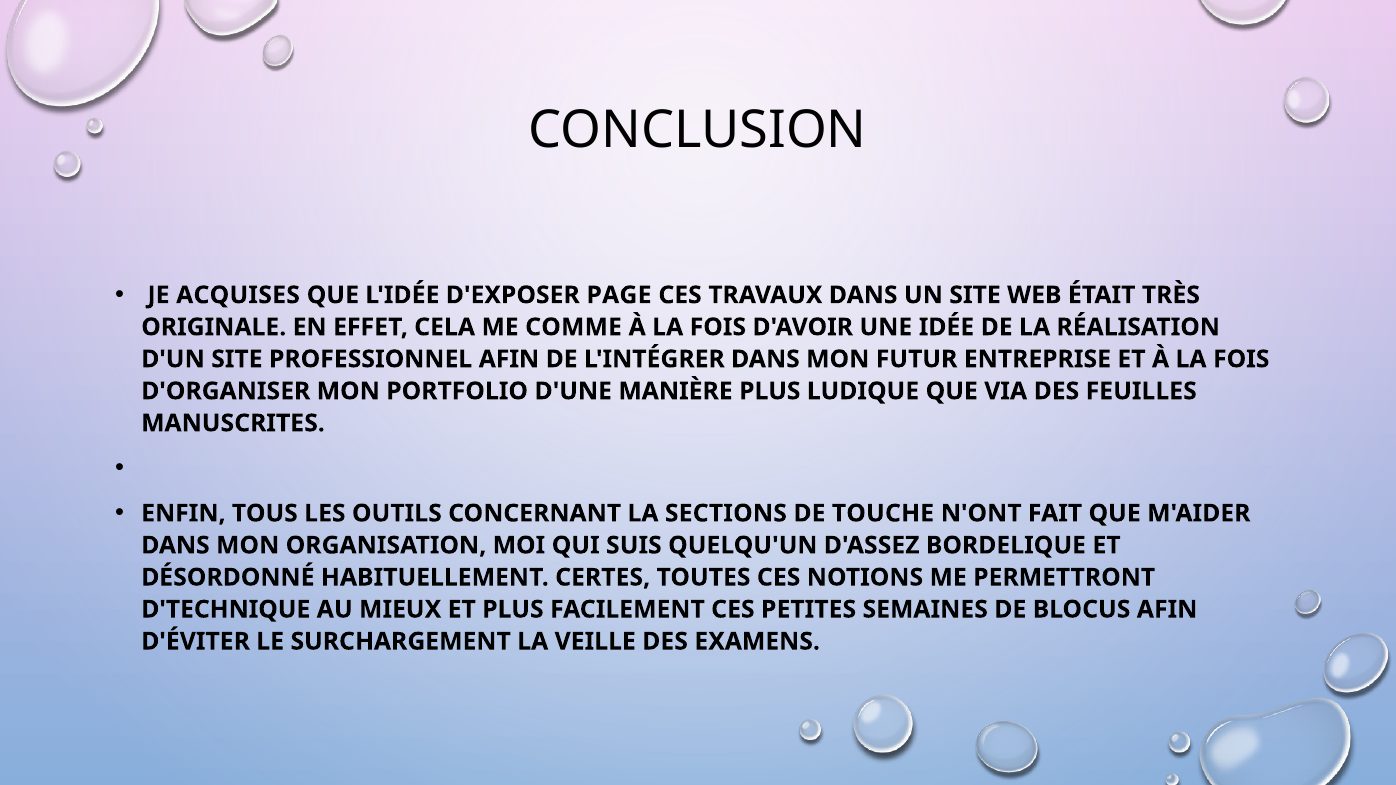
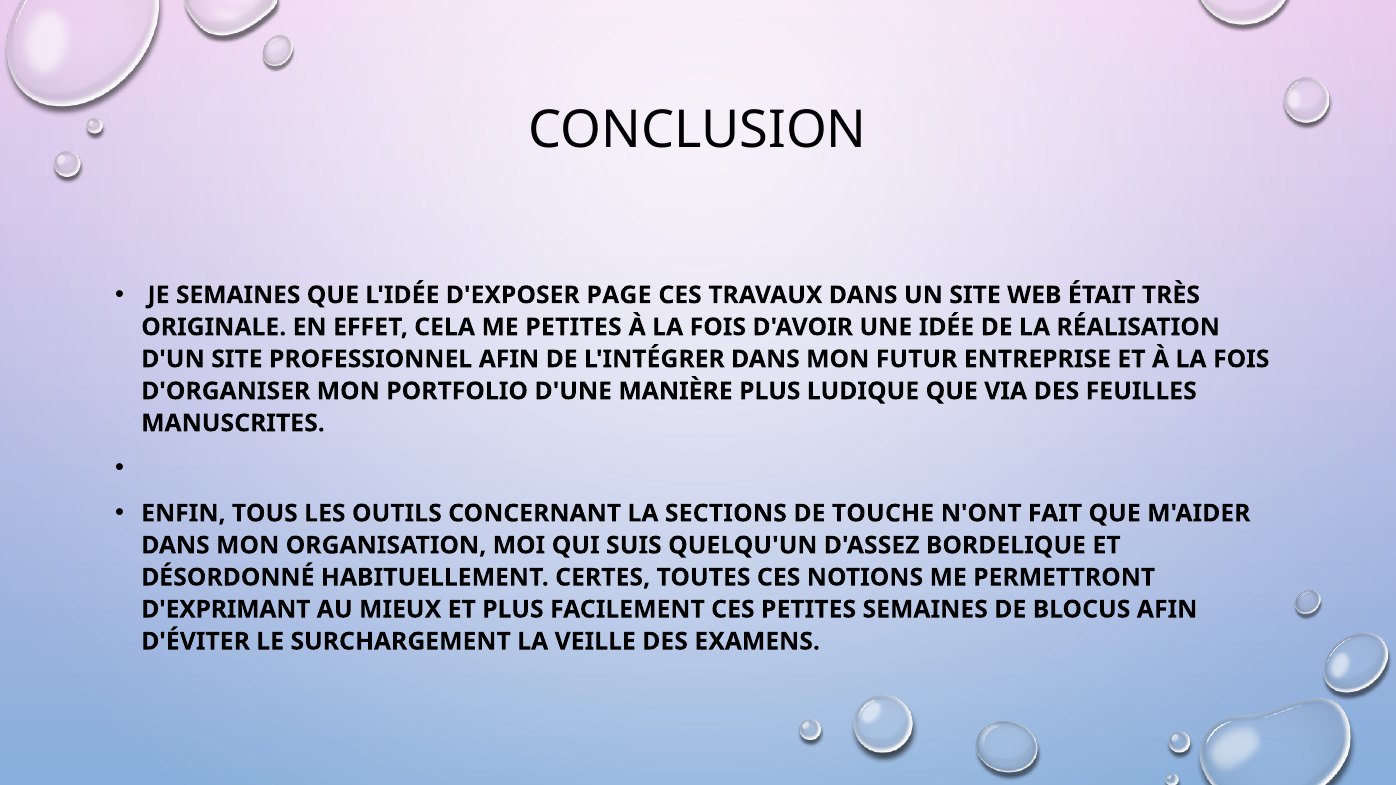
JE ACQUISES: ACQUISES -> SEMAINES (238, 295)
ME COMME: COMME -> PETITES (574, 327)
D'TECHNIQUE: D'TECHNIQUE -> D'EXPRIMANT (226, 610)
